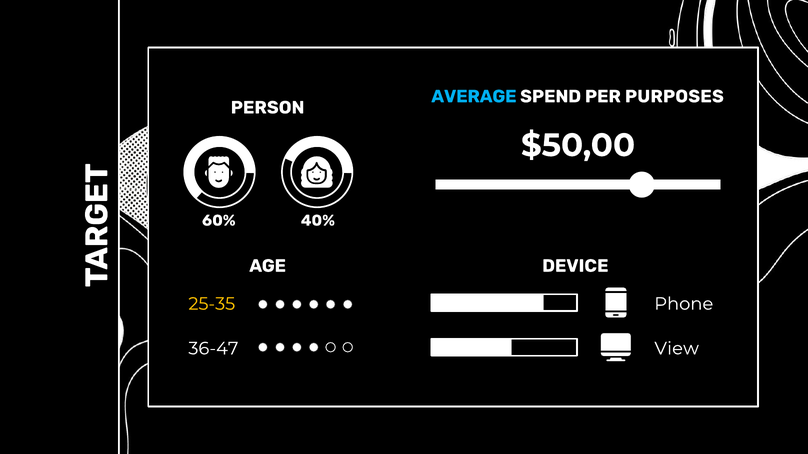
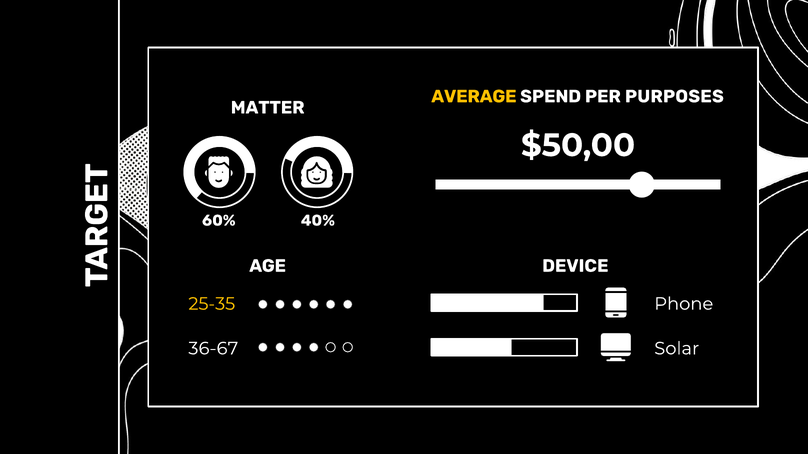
AVERAGE colour: light blue -> yellow (474, 97)
PERSON: PERSON -> MATTER (268, 108)
36-47: 36-47 -> 36-67 (213, 349)
View: View -> Solar (677, 349)
